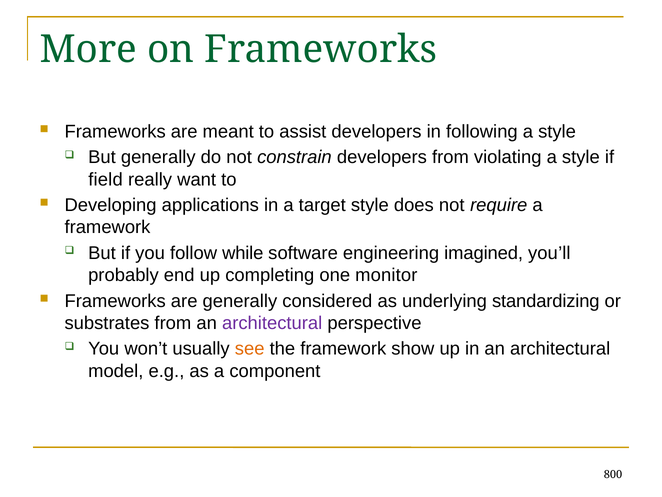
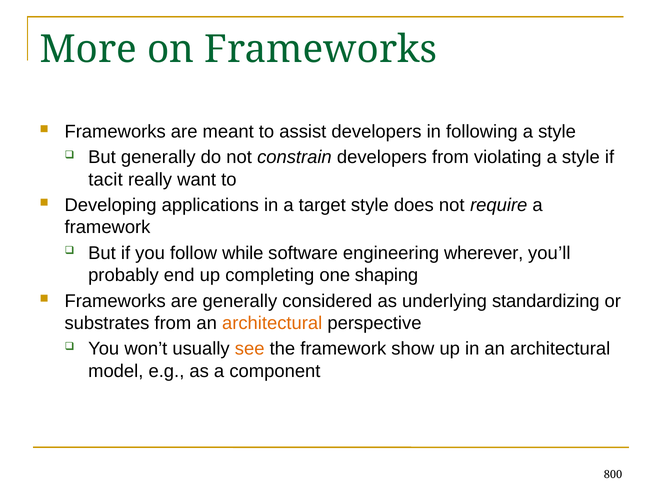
field: field -> tacit (106, 179)
imagined: imagined -> wherever (484, 253)
monitor: monitor -> shaping (387, 275)
architectural colour: purple -> orange (272, 323)
